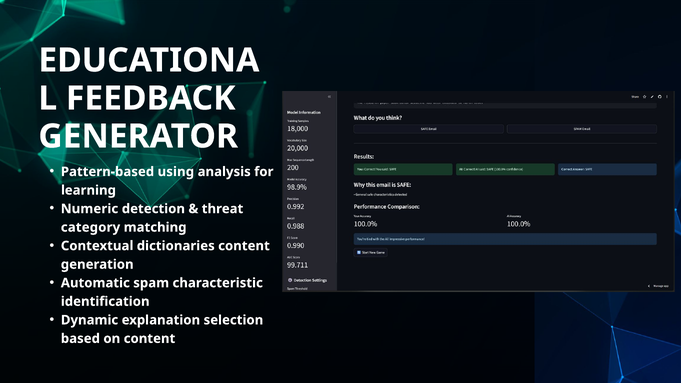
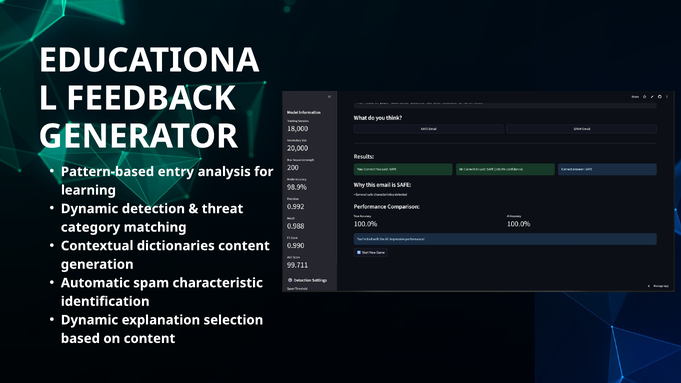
using: using -> entry (176, 172)
Numeric: Numeric -> Dynamic (90, 209)
